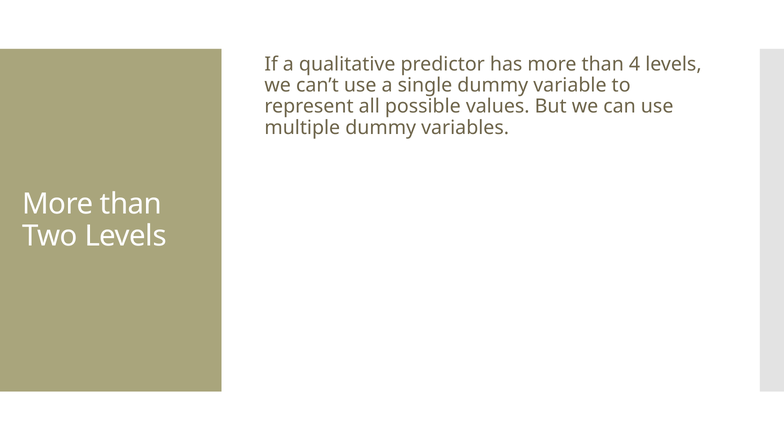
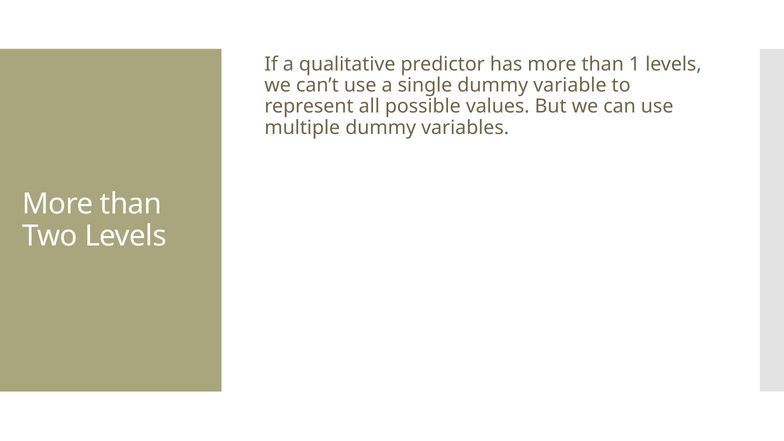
4: 4 -> 1 (635, 64)
